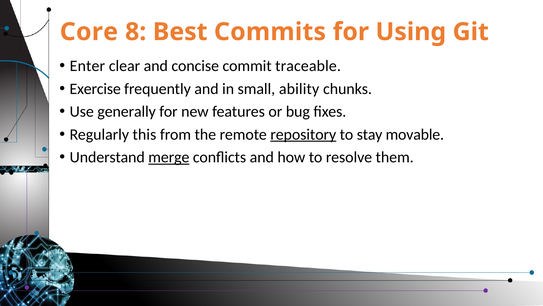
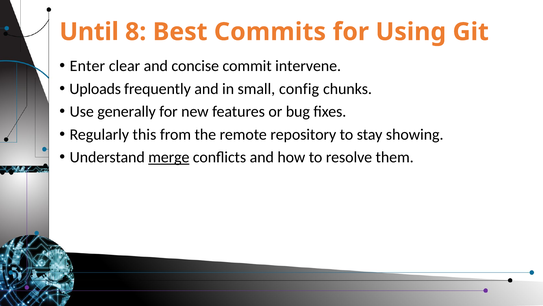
Core: Core -> Until (89, 32)
traceable: traceable -> intervene (308, 66)
Exercise: Exercise -> Uploads (95, 89)
ability: ability -> config (299, 89)
repository underline: present -> none (303, 134)
movable: movable -> showing (415, 134)
